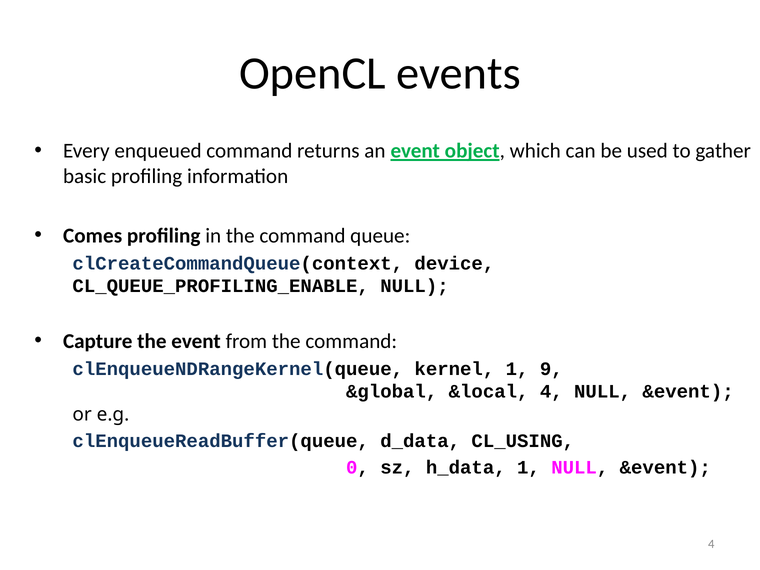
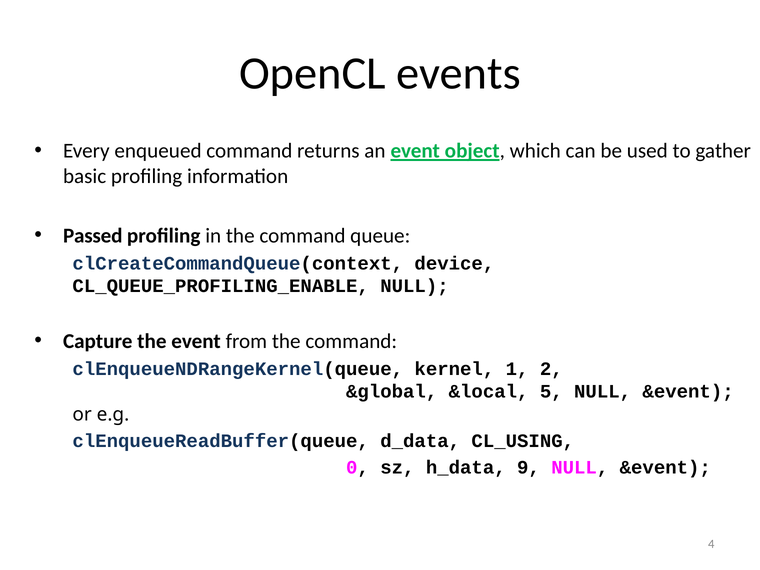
Comes: Comes -> Passed (93, 236)
9: 9 -> 2 (551, 369)
&local 4: 4 -> 5 (551, 392)
h_data 1: 1 -> 9 (528, 468)
